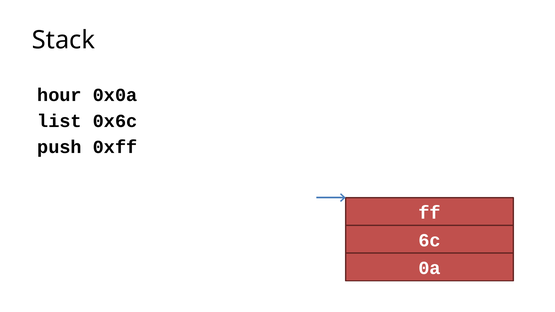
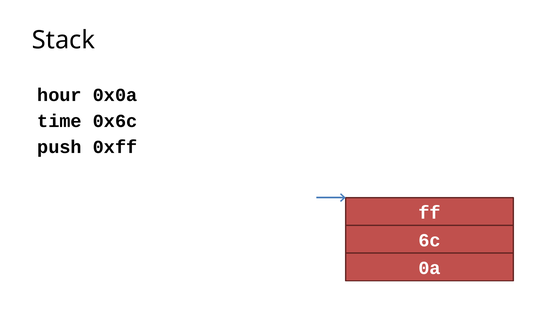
list: list -> time (60, 121)
